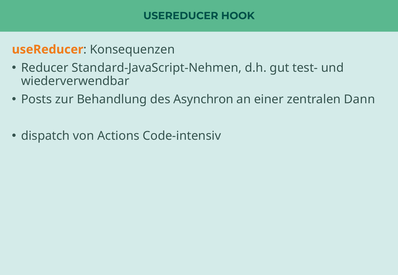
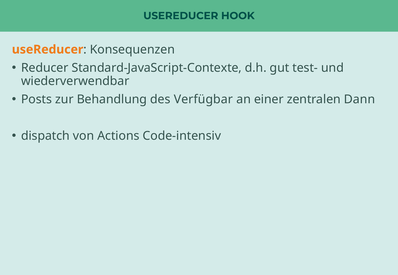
Standard-JavaScript-Nehmen: Standard-JavaScript-Nehmen -> Standard-JavaScript-Contexte (157, 68)
Asynchron: Asynchron -> Verfügbar (203, 99)
